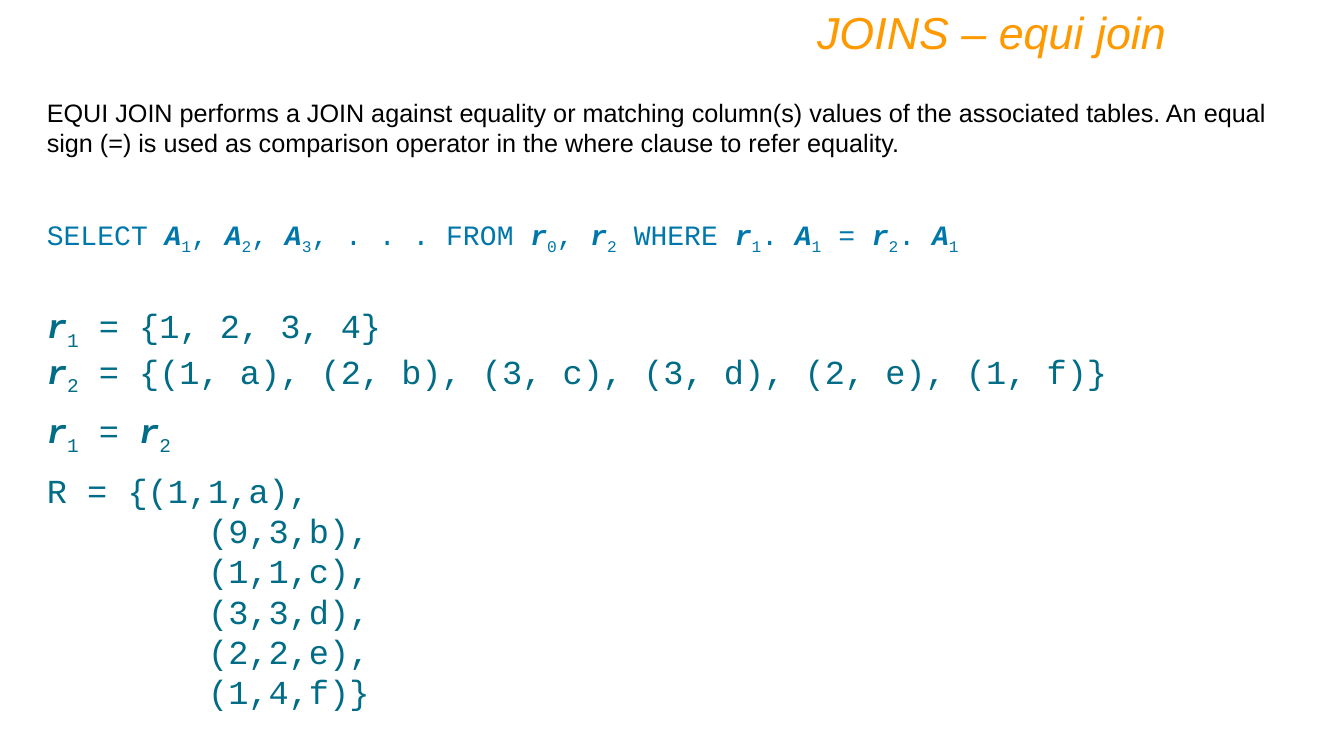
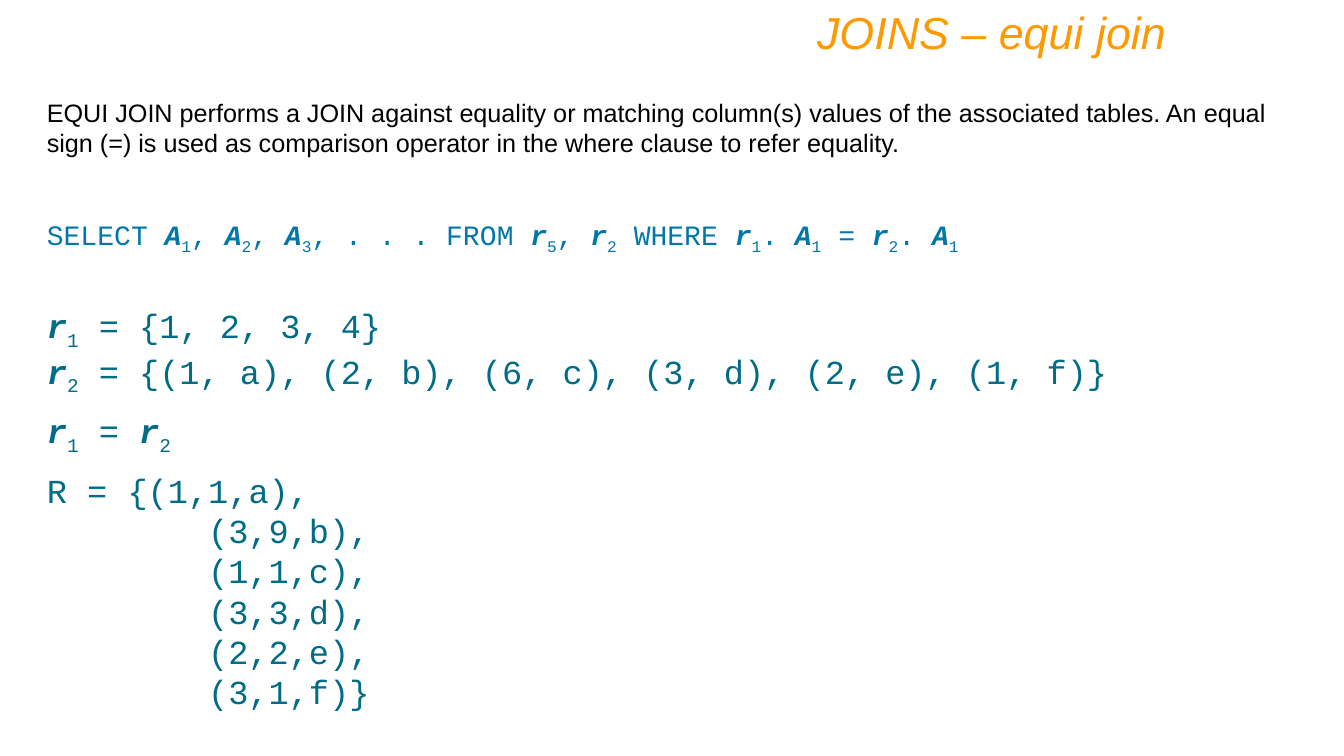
0: 0 -> 5 (552, 247)
b 3: 3 -> 6 (512, 373)
9,3,b: 9,3,b -> 3,9,b (289, 532)
1,4,f: 1,4,f -> 3,1,f (289, 694)
